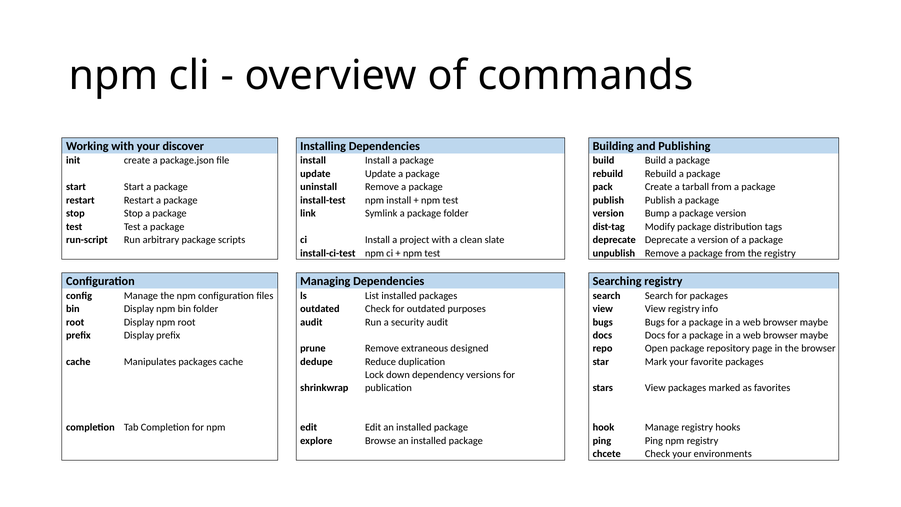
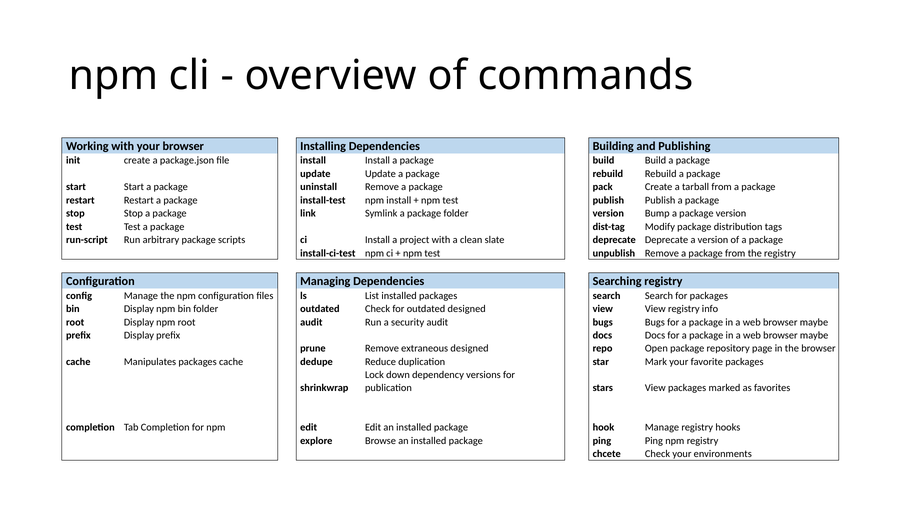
your discover: discover -> browser (183, 146)
outdated purposes: purposes -> designed (467, 309)
